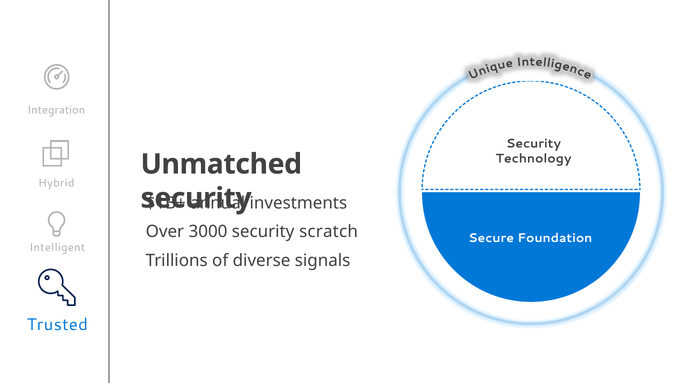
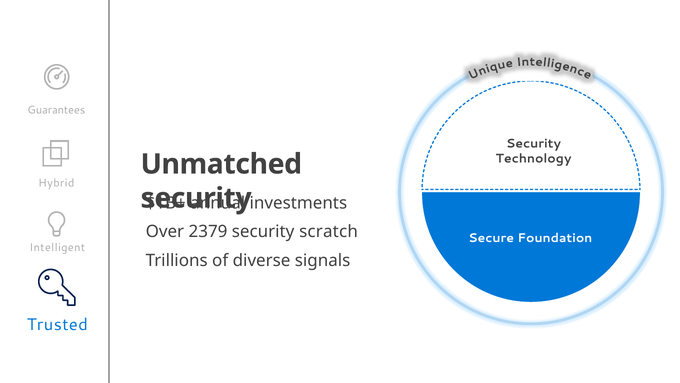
Integration: Integration -> Guarantees (56, 110)
3000: 3000 -> 2379 (208, 232)
